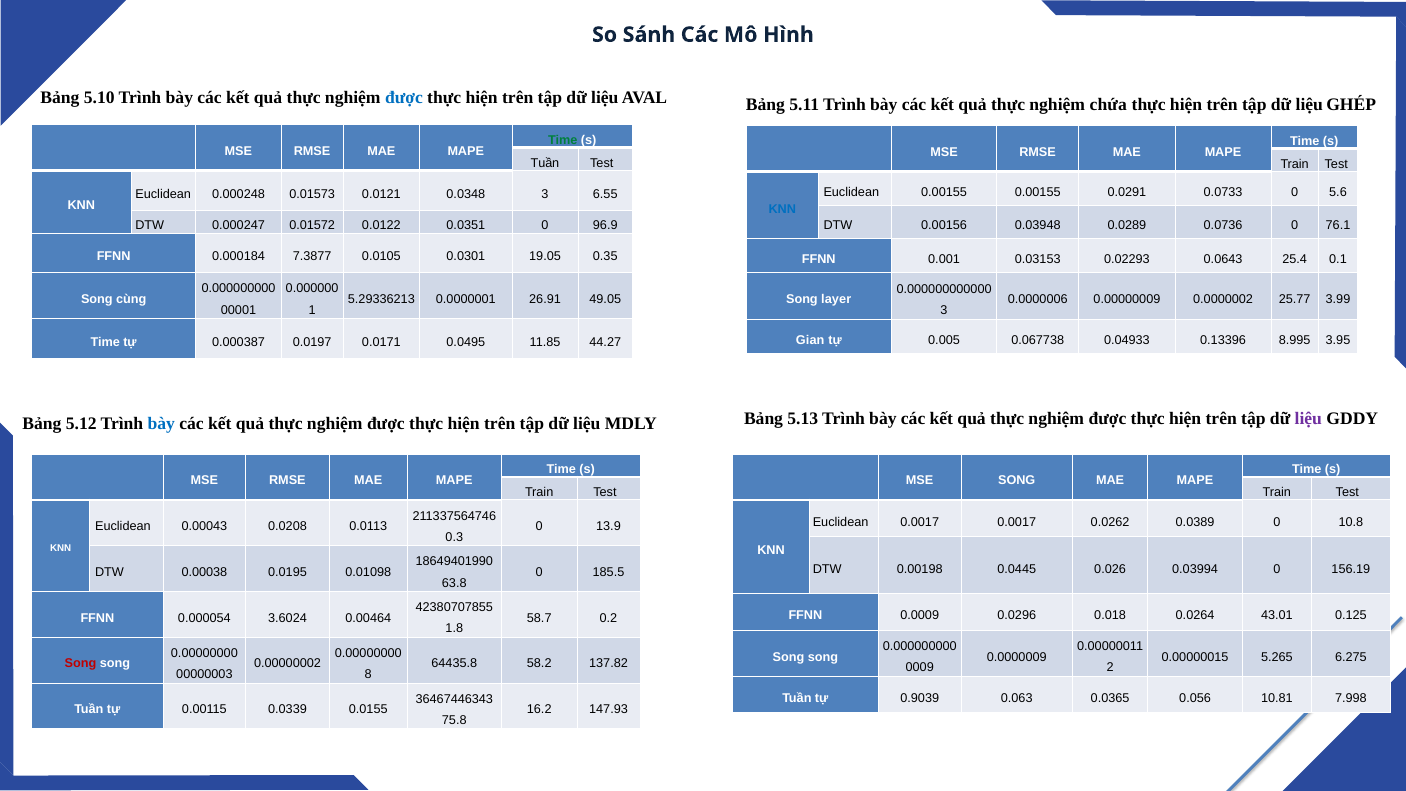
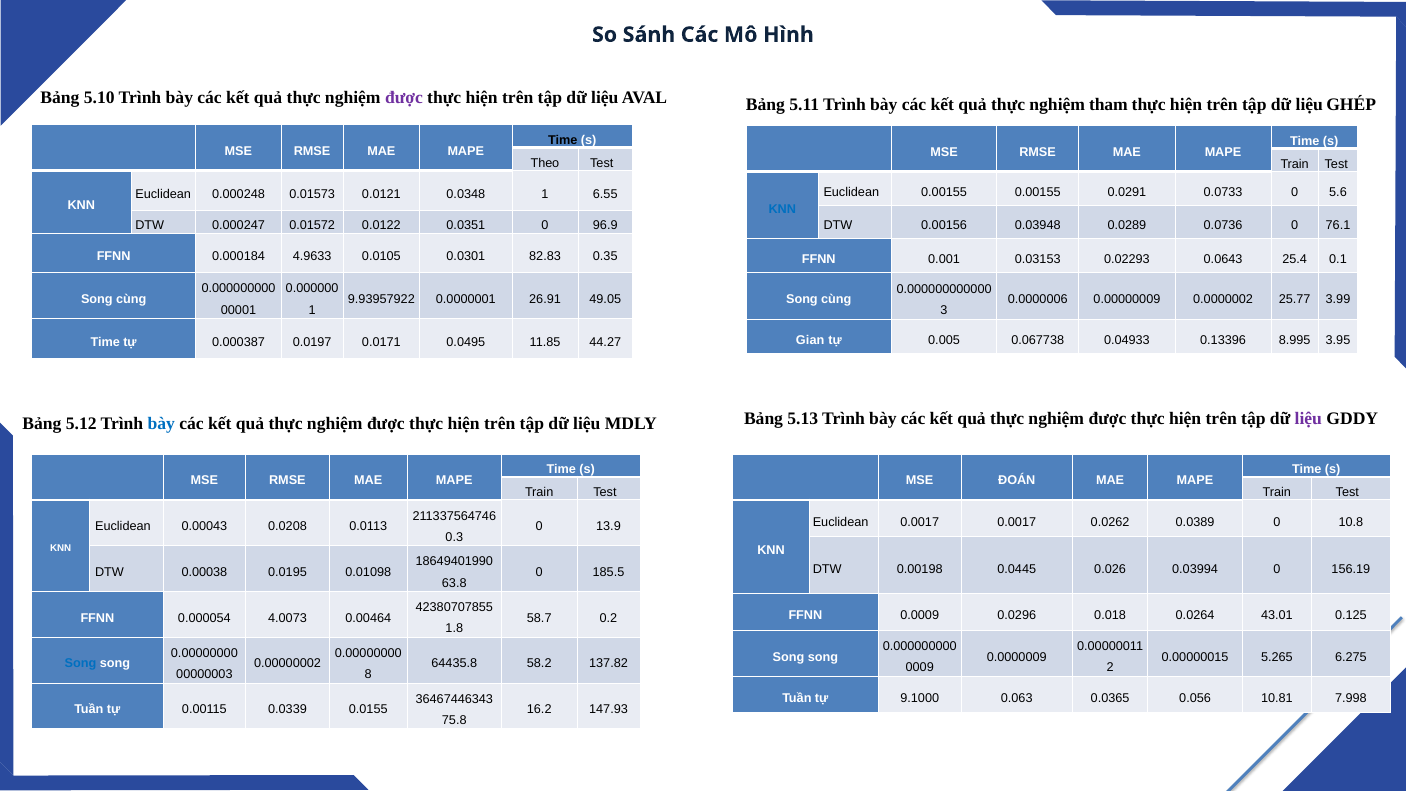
được colour: blue -> purple (404, 97)
chứa: chứa -> tham (1108, 104)
Time colour: green -> black (563, 140)
Tuần: Tuần -> Theo (545, 163)
0.0348 3: 3 -> 1 (545, 194)
7.3877: 7.3877 -> 4.9633 (312, 257)
19.05: 19.05 -> 82.83 (545, 257)
5.29336213: 5.29336213 -> 9.93957922 (381, 299)
layer: layer -> cùng (836, 300)
MSE SONG: SONG -> ĐOÁN (1017, 481)
3.6024: 3.6024 -> 4.0073 (288, 618)
Song colour: red -> blue (81, 664)
0.9039: 0.9039 -> 9.1000 (920, 698)
